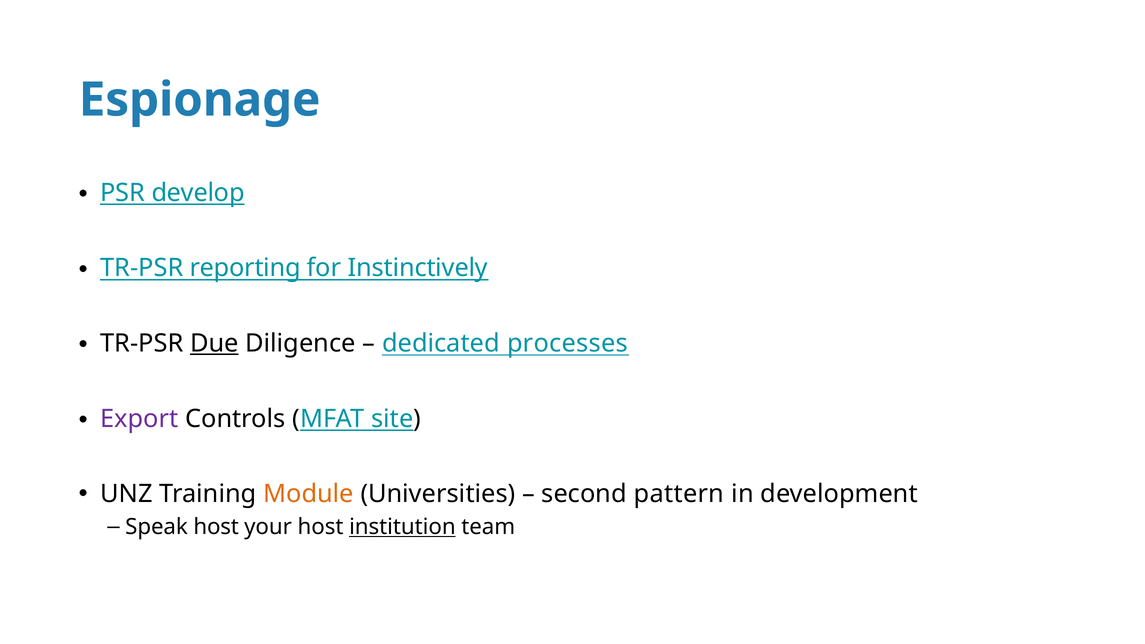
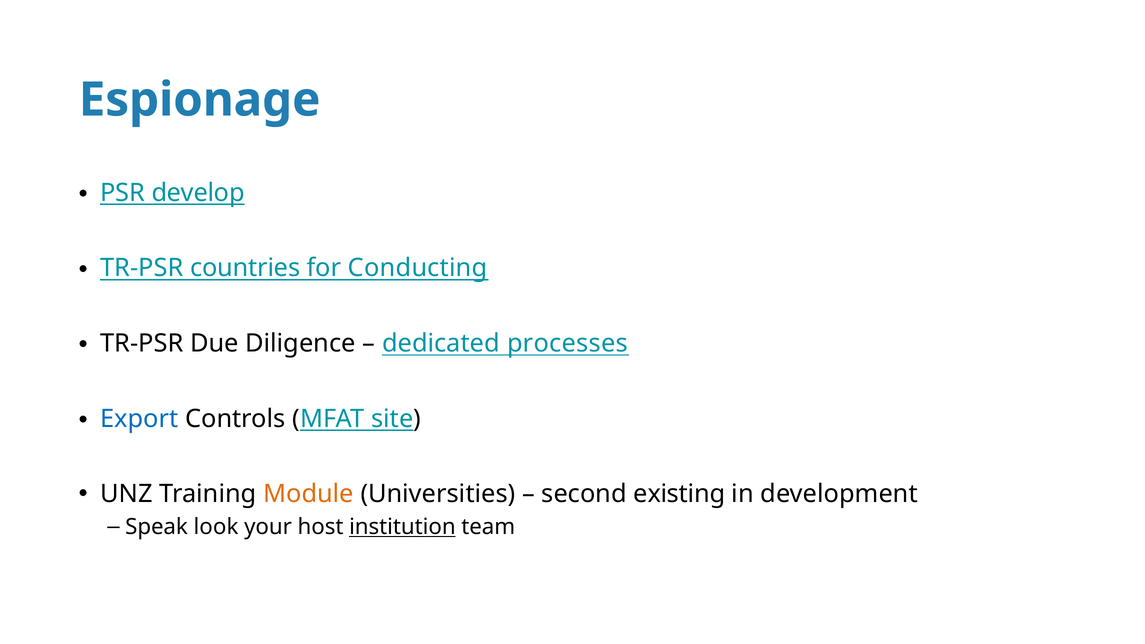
reporting: reporting -> countries (245, 268)
Instinctively: Instinctively -> Conducting (418, 268)
Due underline: present -> none (214, 343)
Export colour: purple -> blue (139, 419)
pattern: pattern -> existing (679, 494)
Speak host: host -> look (216, 527)
